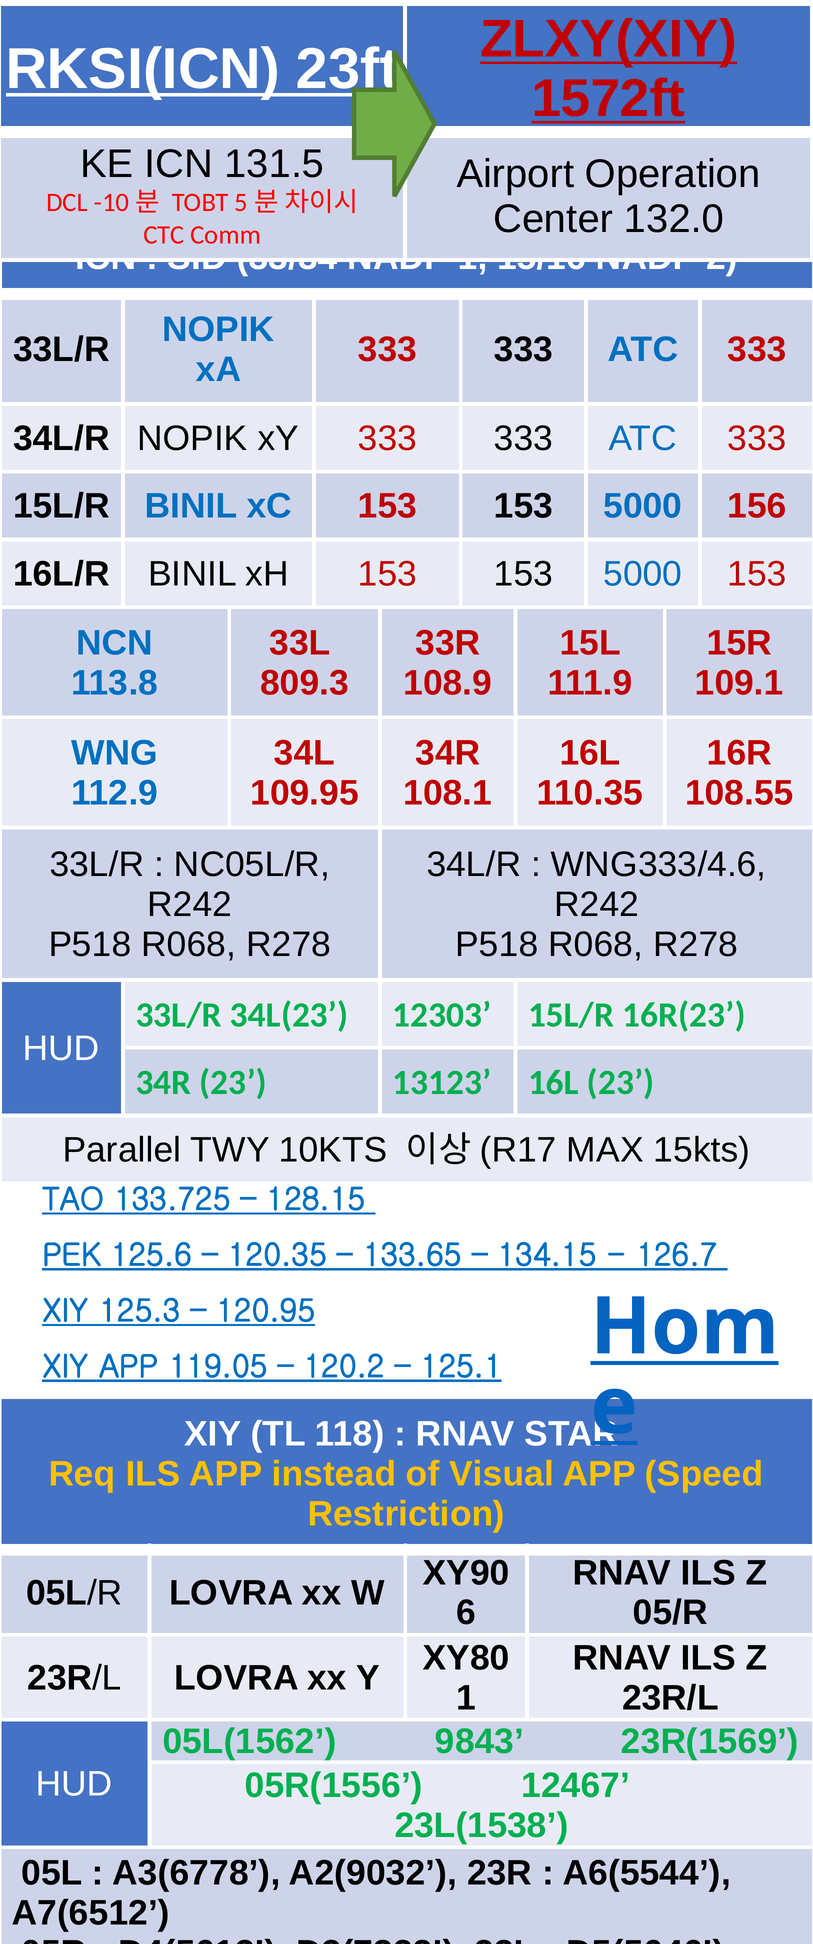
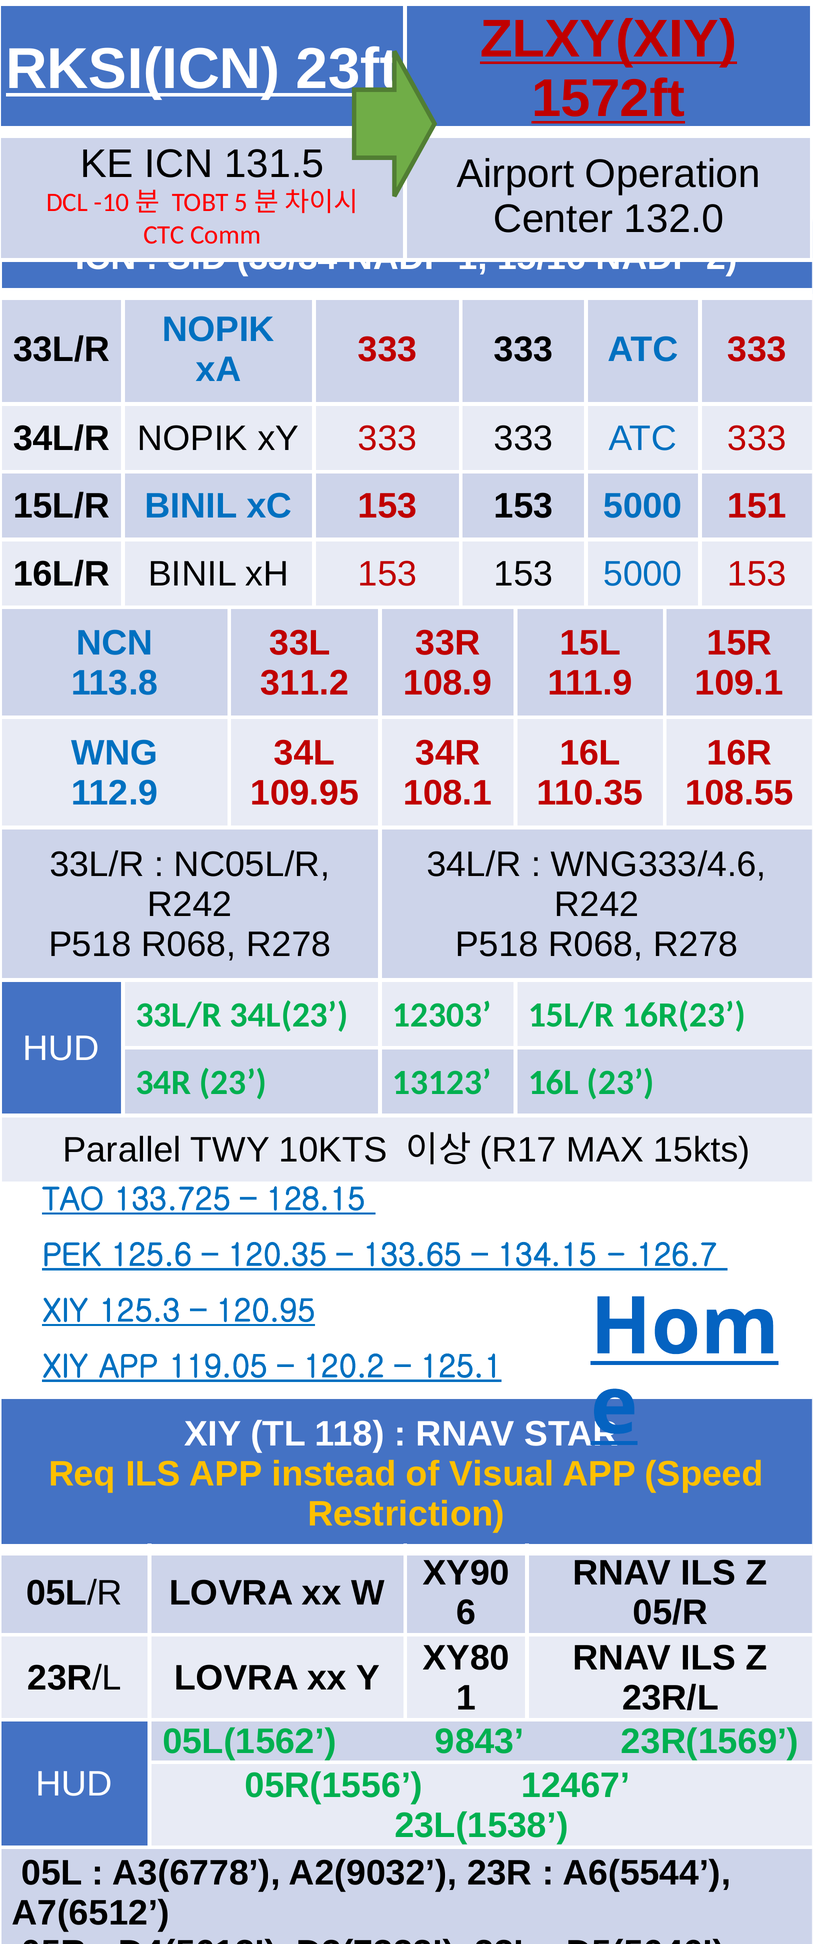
156: 156 -> 151 (757, 507)
809.3: 809.3 -> 311.2 (304, 683)
